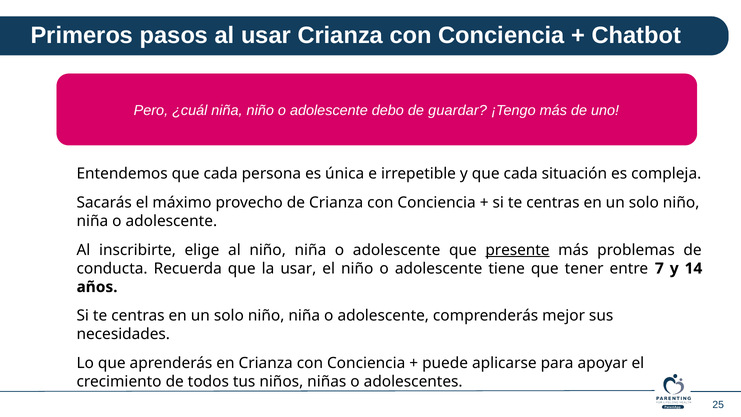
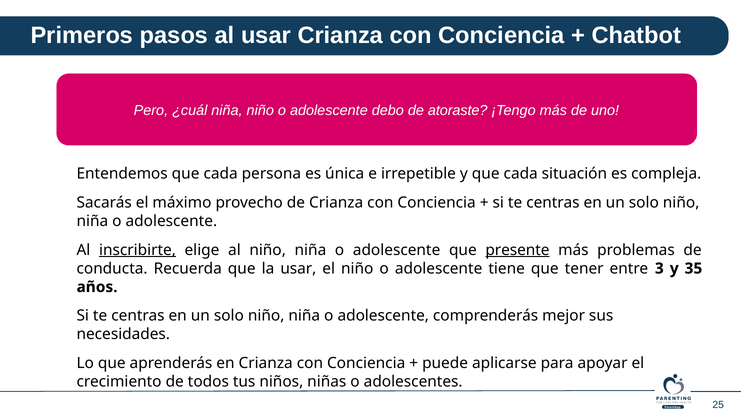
guardar: guardar -> atoraste (458, 110)
inscribirte underline: none -> present (137, 250)
7: 7 -> 3 (659, 268)
14: 14 -> 35 (693, 268)
